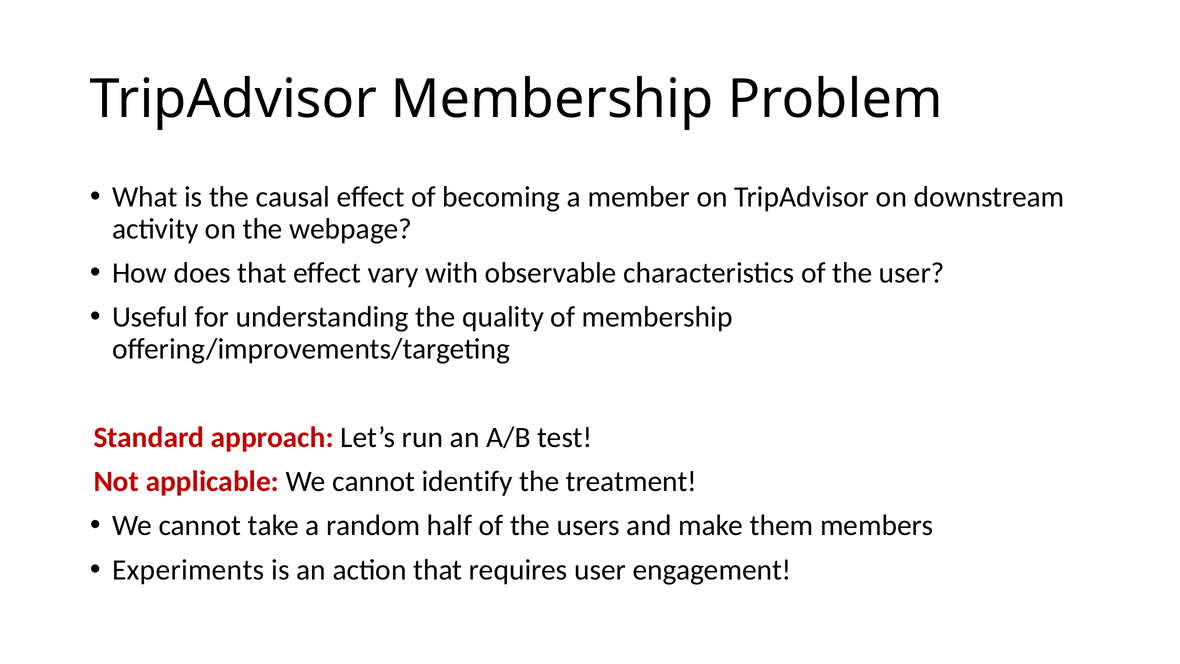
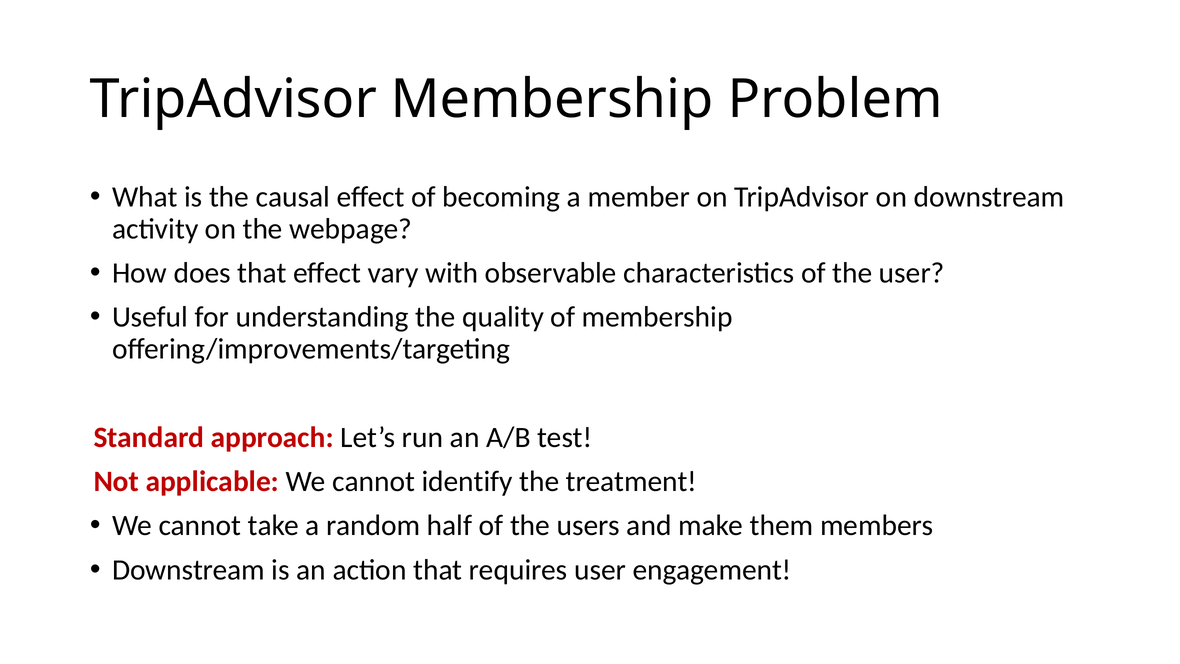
Experiments: Experiments -> Downstream (188, 570)
